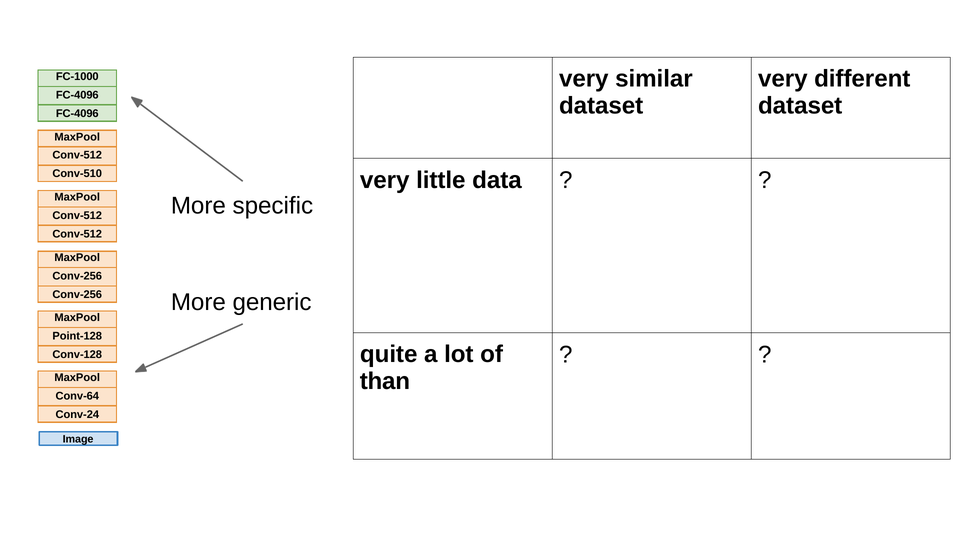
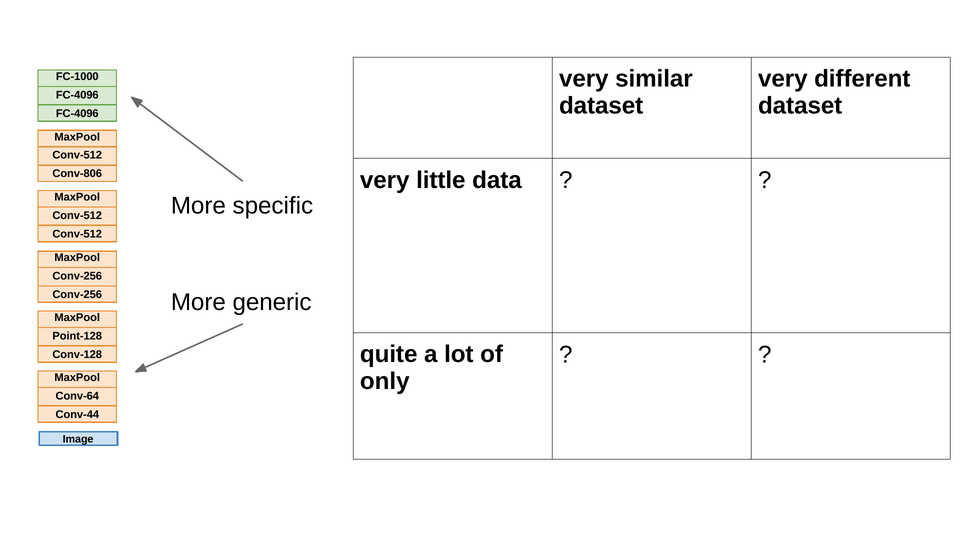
Conv-510: Conv-510 -> Conv-806 (77, 174)
than: than -> only (385, 381)
Conv-24: Conv-24 -> Conv-44 (77, 414)
